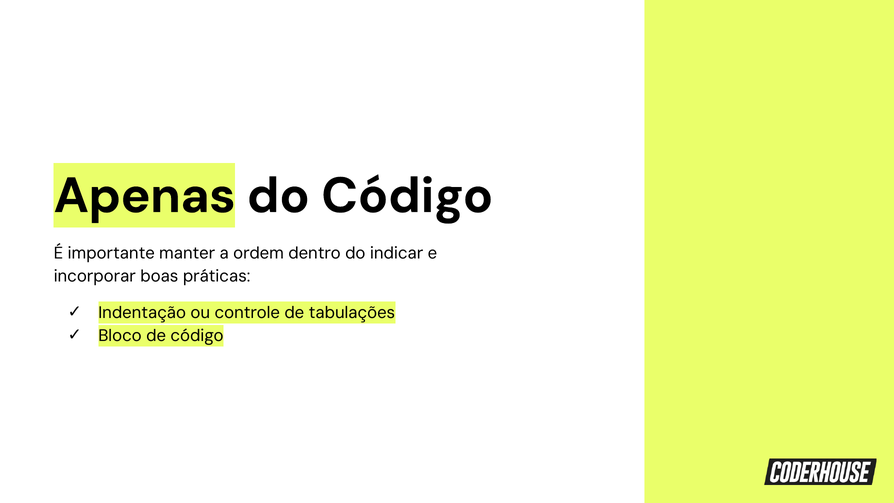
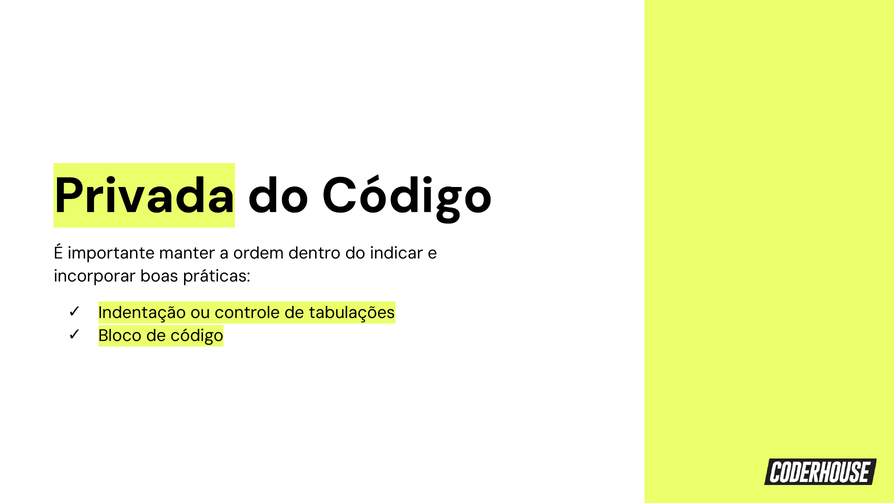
Apenas: Apenas -> Privada (145, 196)
